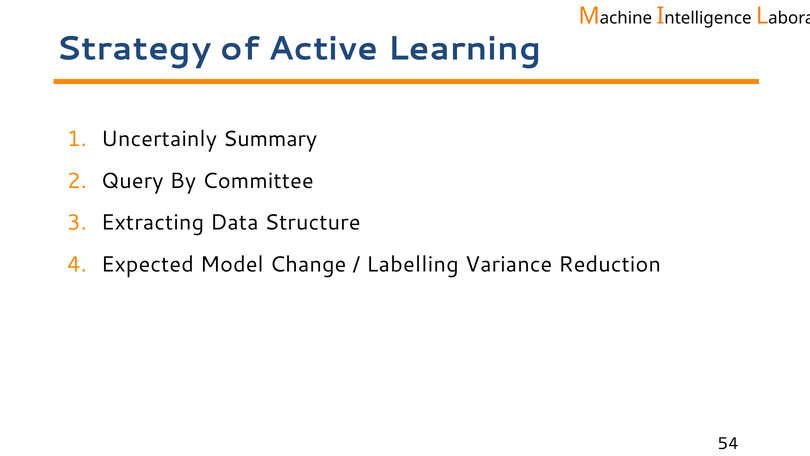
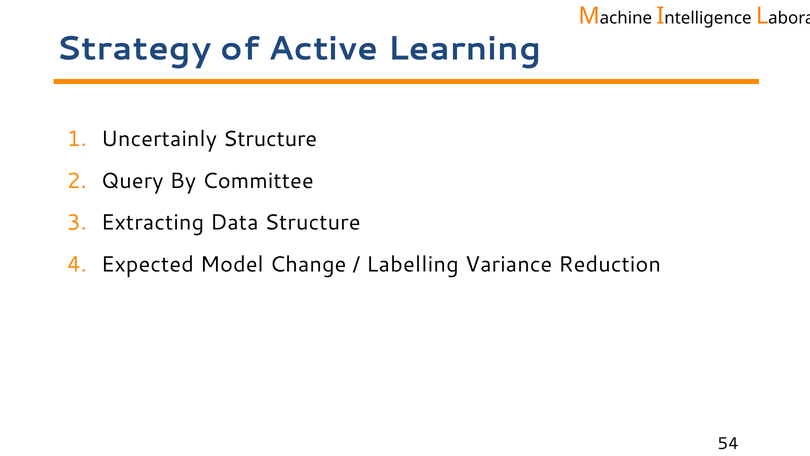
Uncertainly Summary: Summary -> Structure (270, 139)
